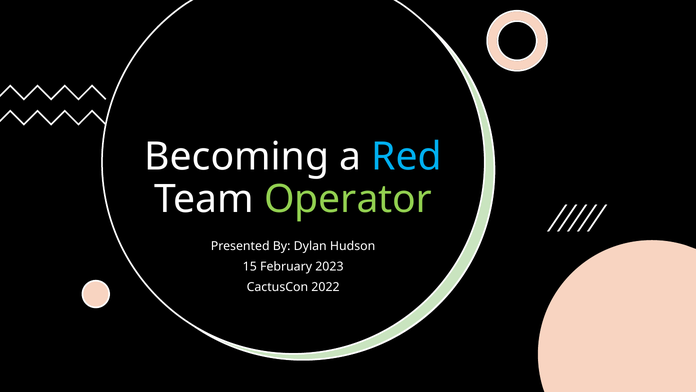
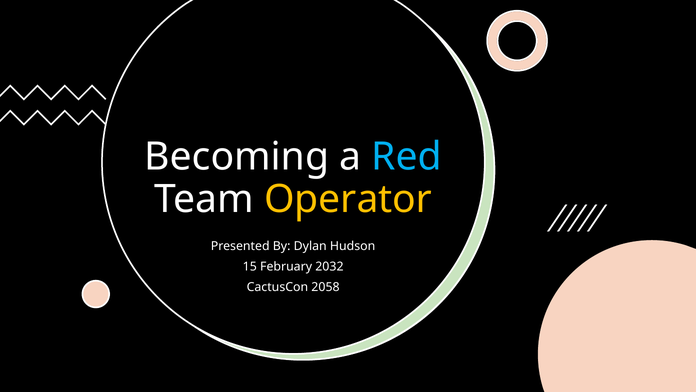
Operator colour: light green -> yellow (348, 199)
2023: 2023 -> 2032 (329, 266)
2022: 2022 -> 2058 (325, 287)
